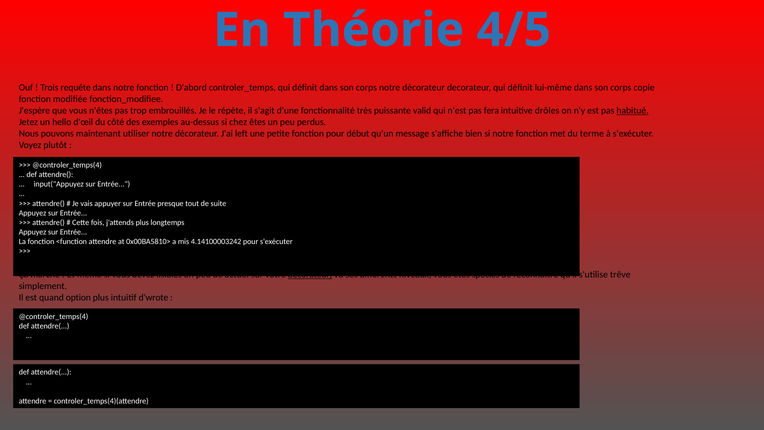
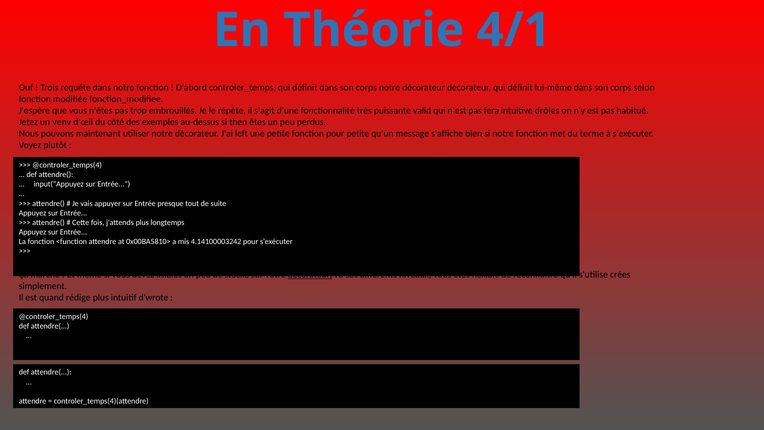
4/5: 4/5 -> 4/1 (514, 30)
copie: copie -> selon (644, 88)
habitué underline: present -> none (633, 111)
hello: hello -> venv (62, 122)
chez: chez -> then (238, 122)
pour début: début -> petite (358, 134)
actuel: actuel -> stocke (237, 275)
species: species -> flexible (486, 275)
trêve: trêve -> crées (620, 275)
option: option -> rédige (78, 297)
